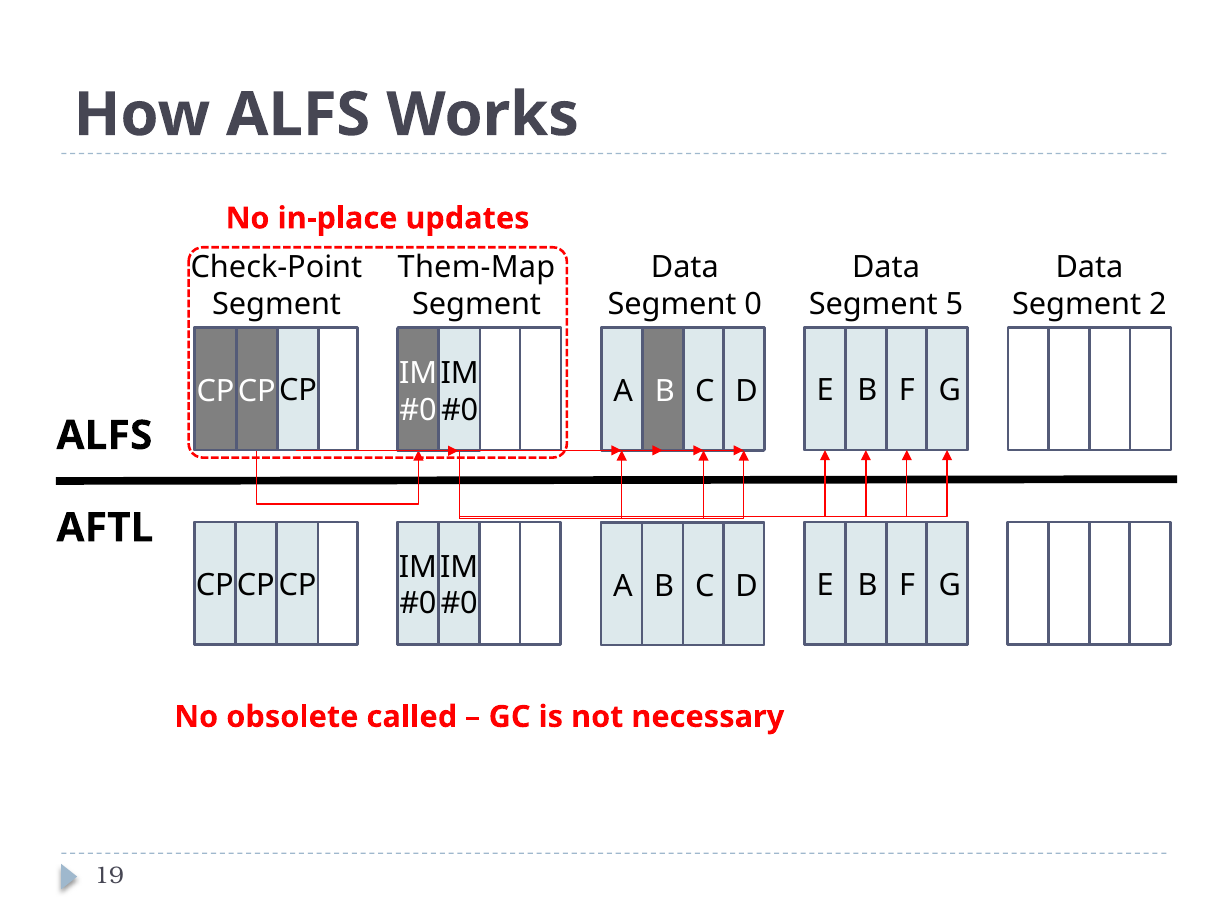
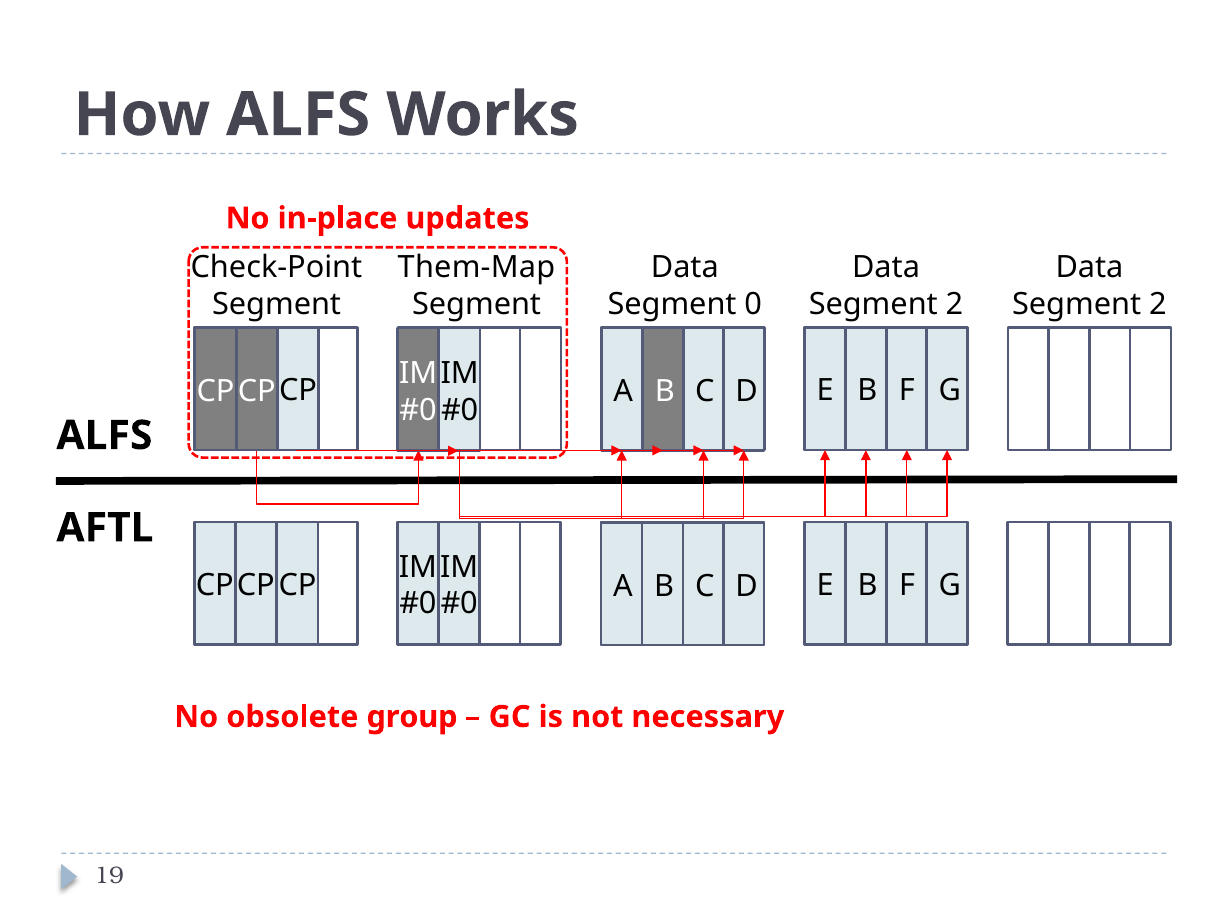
5: 5 -> 2 (954, 304)
called: called -> group (412, 717)
